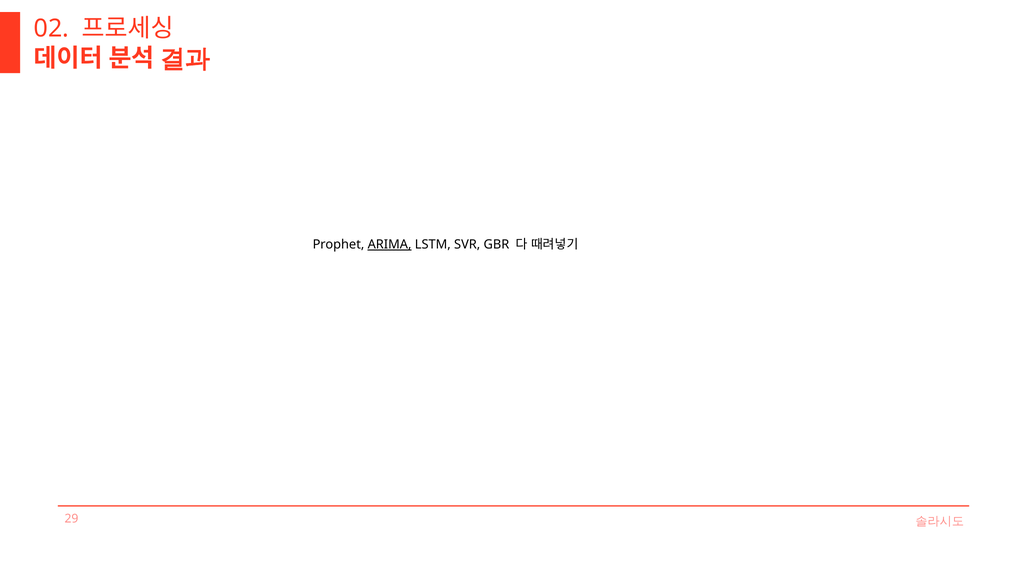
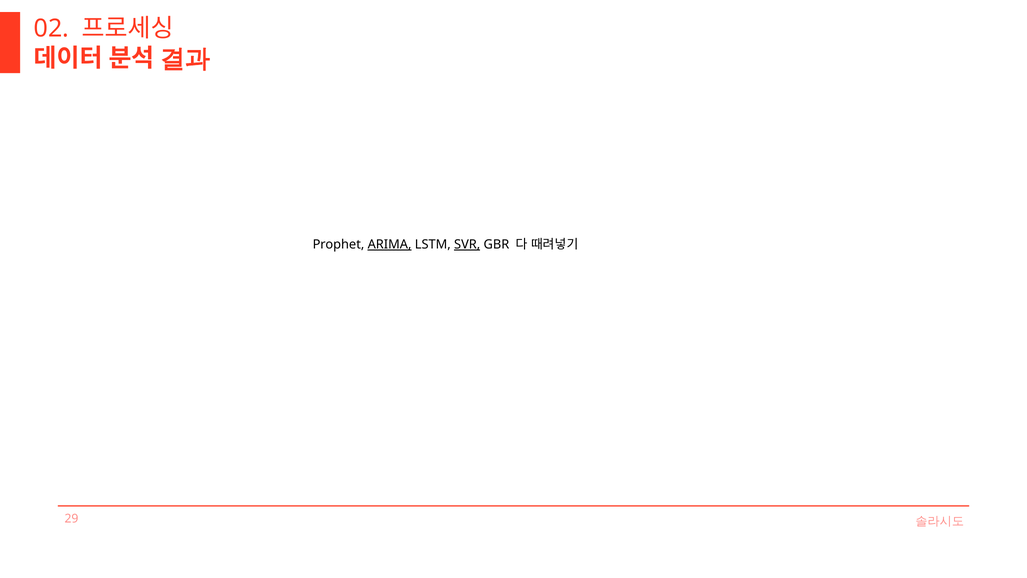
SVR underline: none -> present (467, 244)
